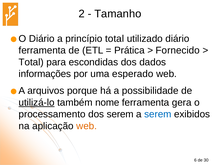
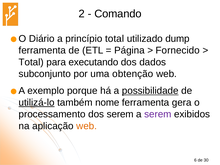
Tamanho: Tamanho -> Comando (118, 14)
utilizado diário: diário -> dump (177, 39)
Prática: Prática -> Página (129, 50)
escondidas: escondidas -> executando (93, 62)
informações: informações -> subconjunto (45, 74)
esperado: esperado -> obtenção (133, 74)
arquivos: arquivos -> exemplo (46, 91)
possibilidade underline: none -> present (150, 91)
serem colour: blue -> purple (158, 114)
